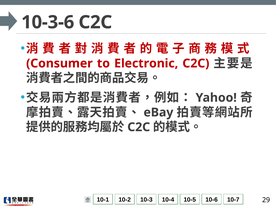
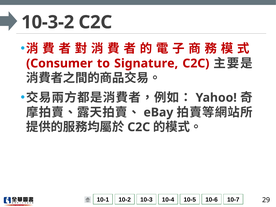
10-3-6: 10-3-6 -> 10-3-2 (48, 22)
Electronic: Electronic -> Signature (146, 63)
